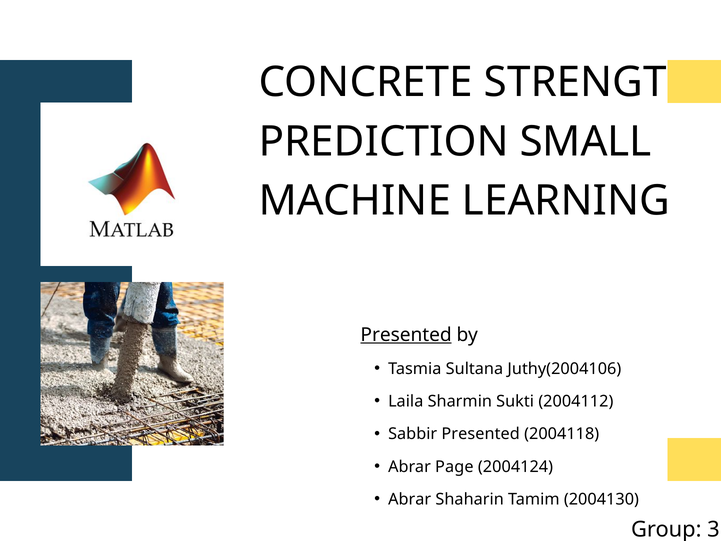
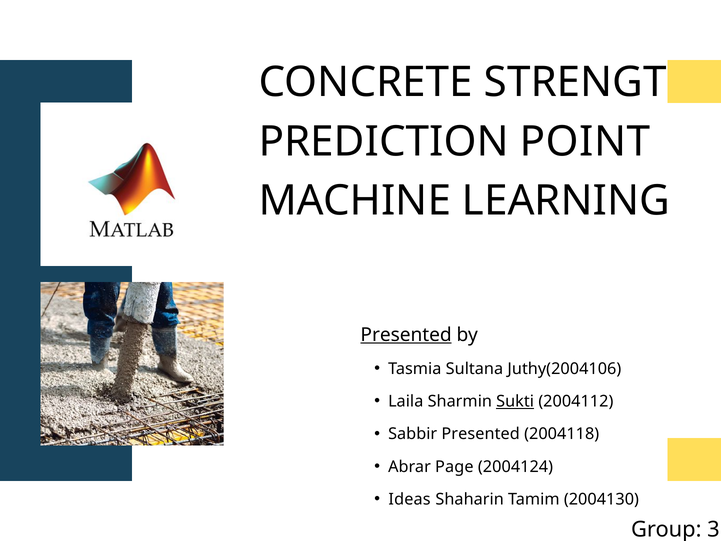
SMALL: SMALL -> POINT (585, 142)
Sukti underline: none -> present (515, 401)
Abrar: Abrar -> Ideas (410, 499)
